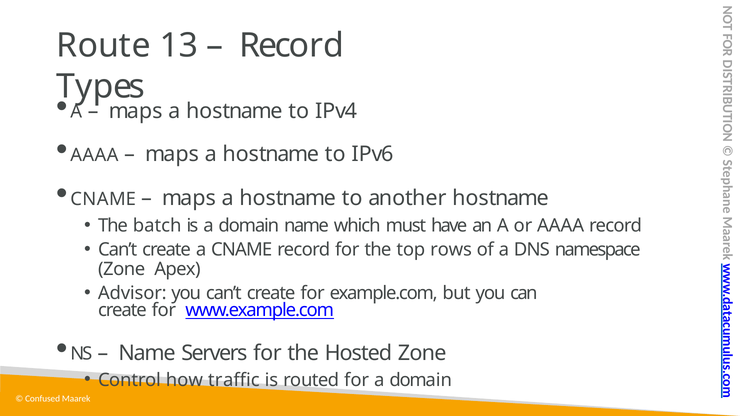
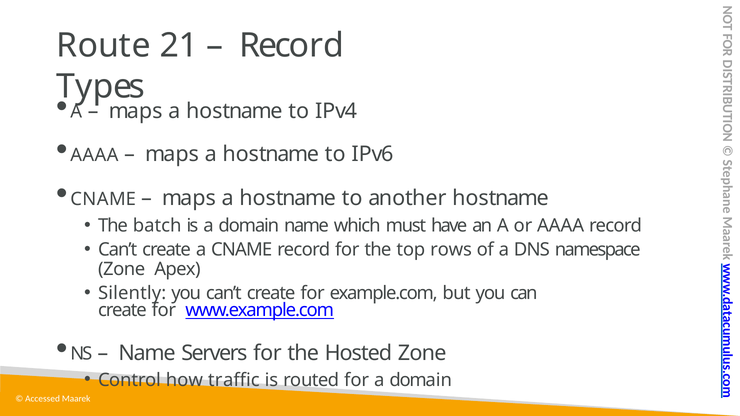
13: 13 -> 21 (179, 46)
Advisor: Advisor -> Silently (132, 293)
Confused: Confused -> Accessed (43, 399)
